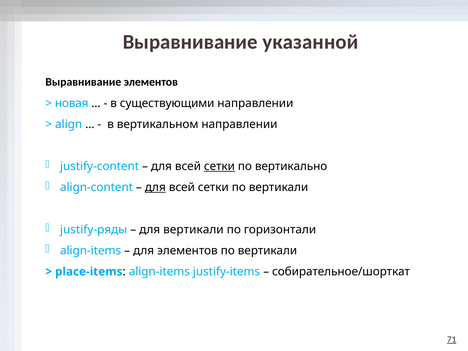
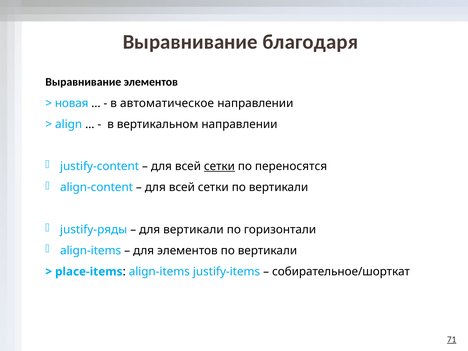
указанной: указанной -> благодаря (310, 42)
существующими: существующими -> автоматическое (167, 103)
вертикально: вертикально -> переносятся (291, 166)
для underline: present -> none (155, 187)
